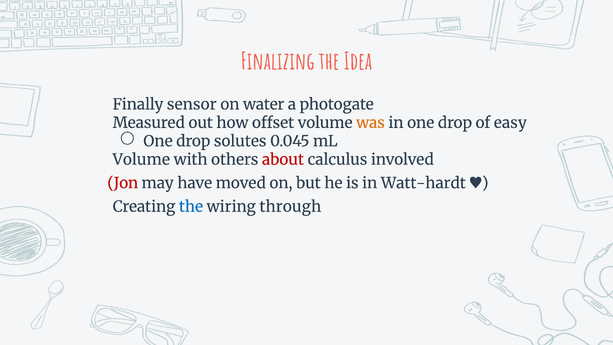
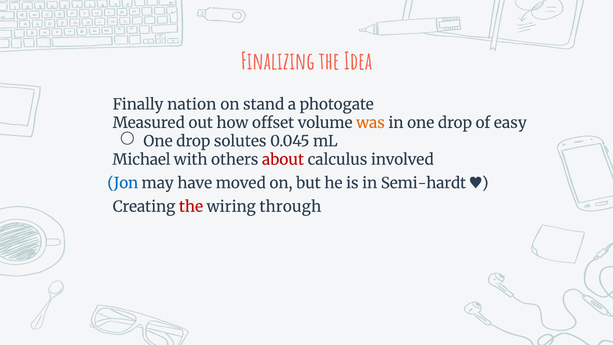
sensor: sensor -> nation (192, 104)
water: water -> stand (264, 104)
Volume: Volume -> Michael (141, 160)
Jon colour: red -> blue (123, 183)
Watt-hardt: Watt-hardt -> Semi-hardt (423, 183)
the colour: blue -> red (191, 207)
